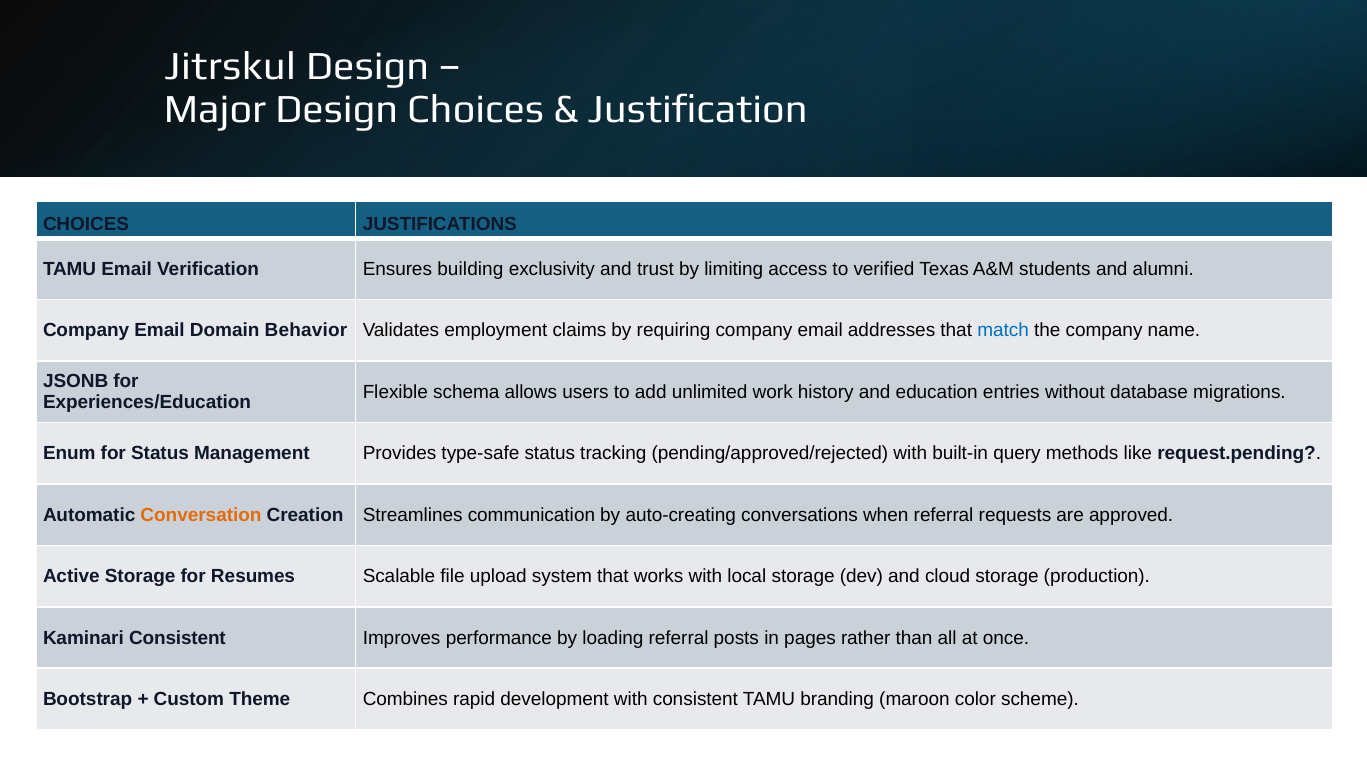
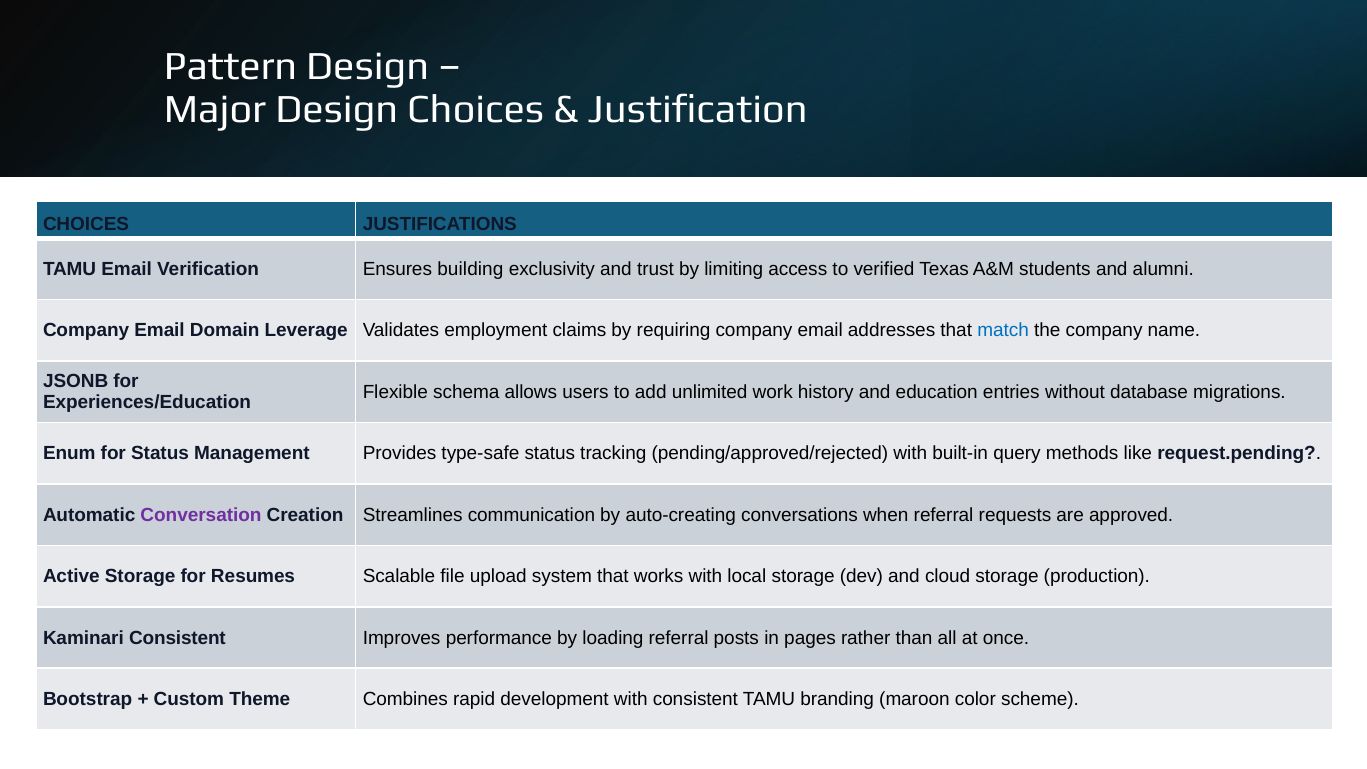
Jitrskul: Jitrskul -> Pattern (231, 67)
Behavior: Behavior -> Leverage (306, 330)
Conversation colour: orange -> purple (201, 515)
